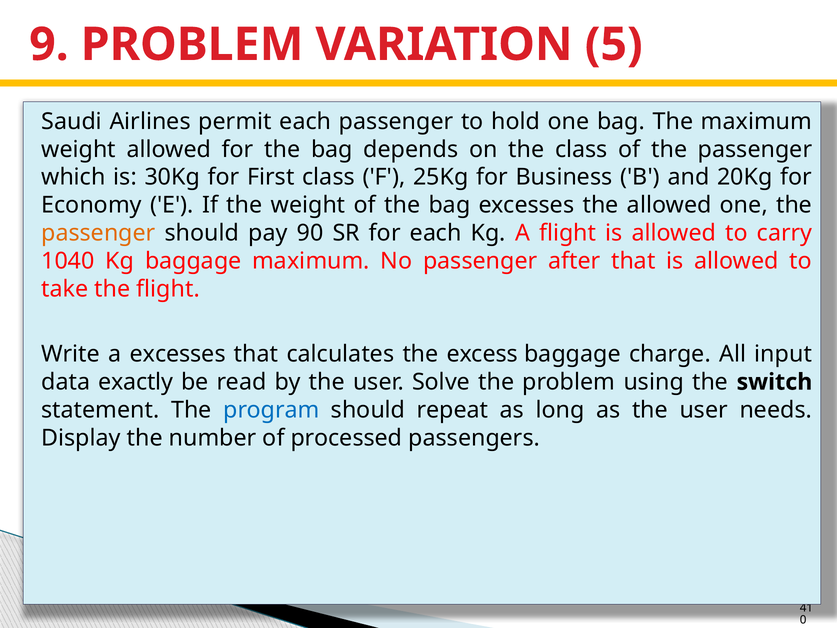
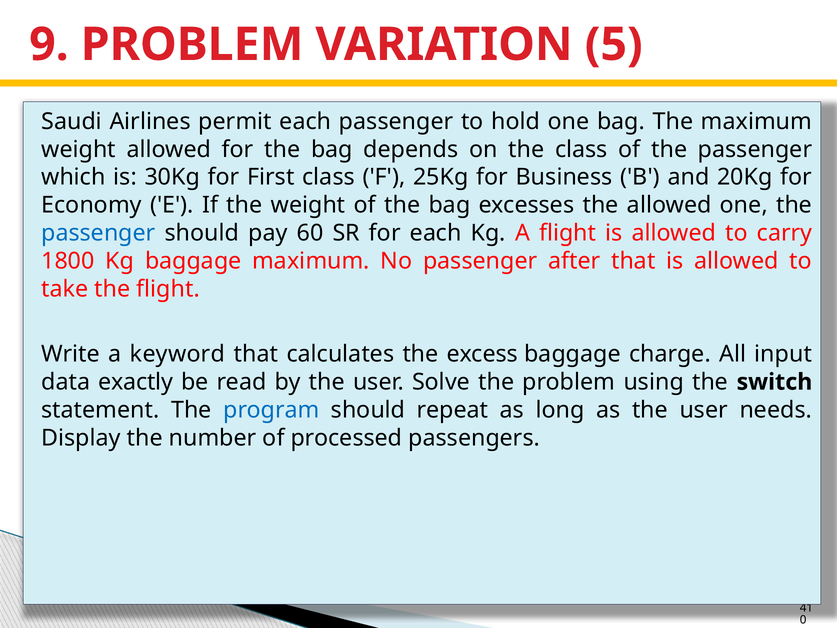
passenger colour: orange -> blue (98, 233)
90: 90 -> 60 (310, 233)
1040: 1040 -> 1800 (68, 261)
a excesses: excesses -> keyword (178, 354)
